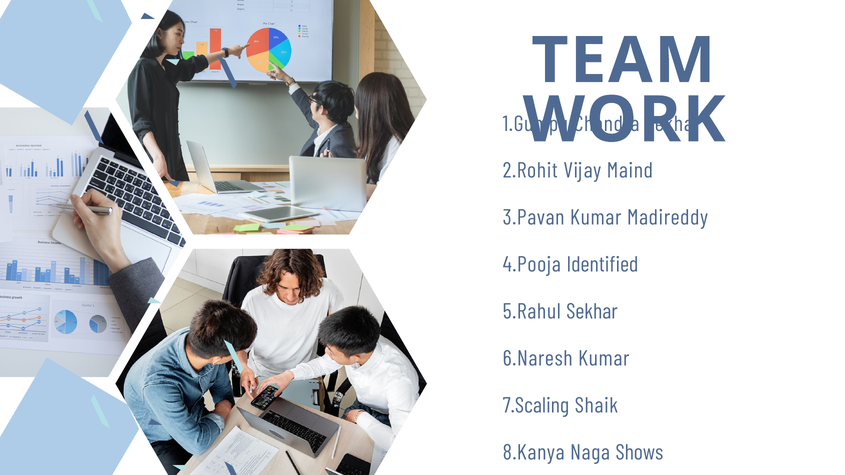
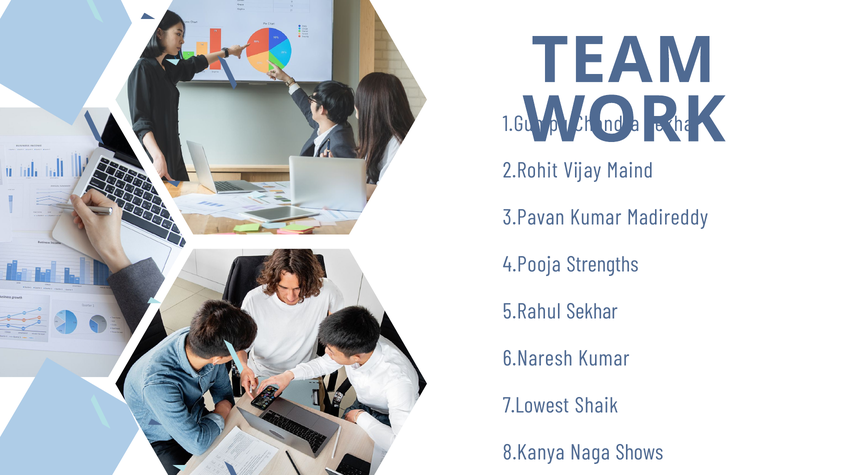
Identified: Identified -> Strengths (602, 265)
7.Scaling: 7.Scaling -> 7.Lowest (536, 406)
